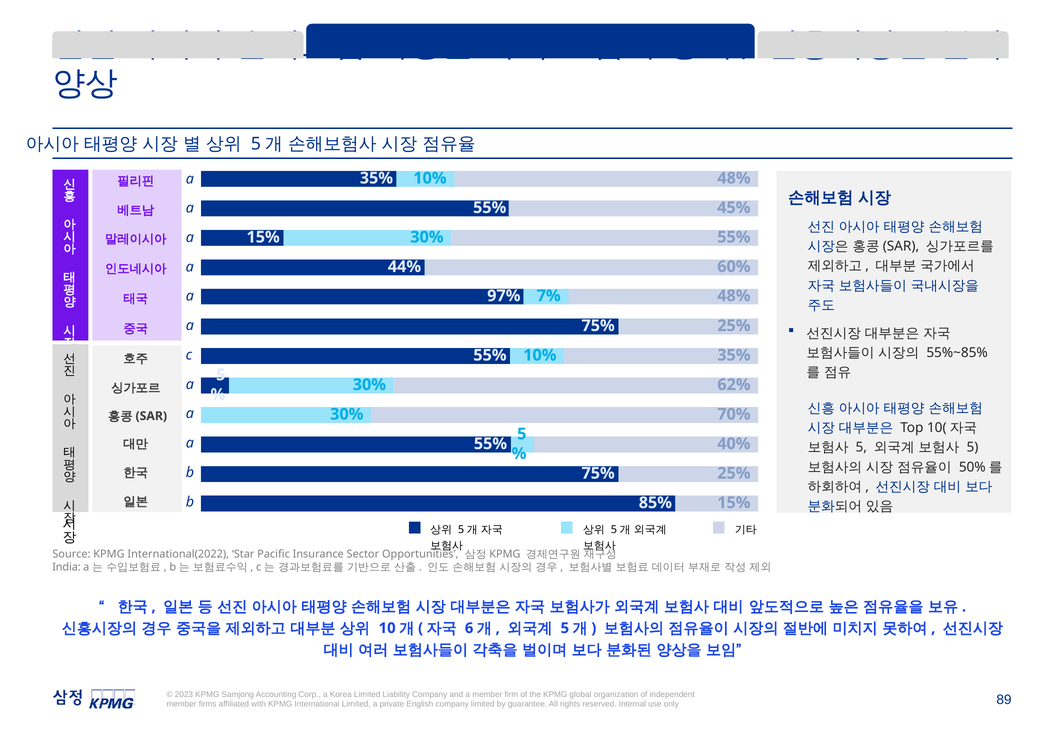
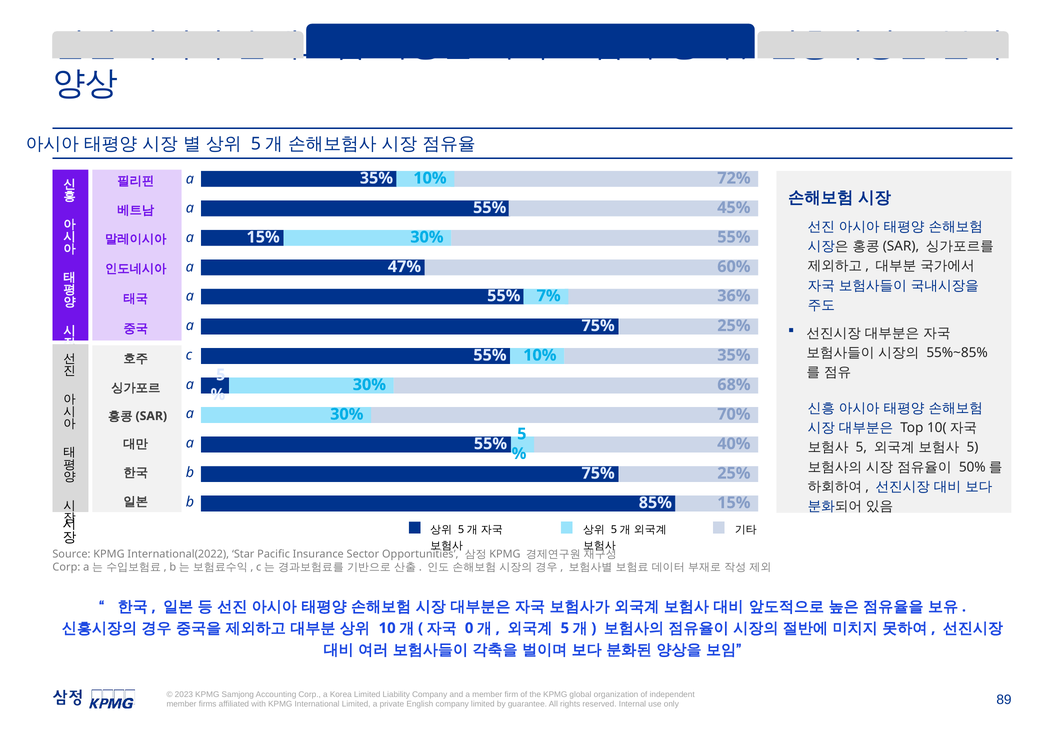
35% 48%: 48% -> 72% (734, 178)
44%: 44% -> 47% (404, 267)
97%: 97% -> 55% (504, 296)
48%: 48% -> 36% (734, 296)
62%: 62% -> 68% (734, 385)
India: India -> Corp (66, 567)
6: 6 -> 0 (469, 629)
